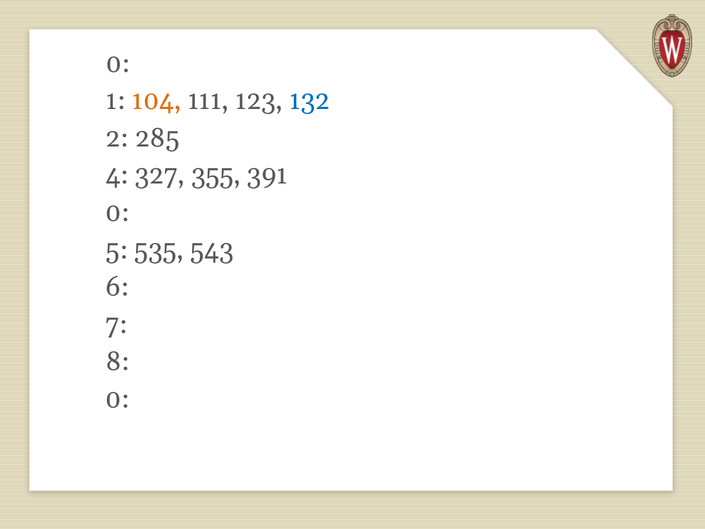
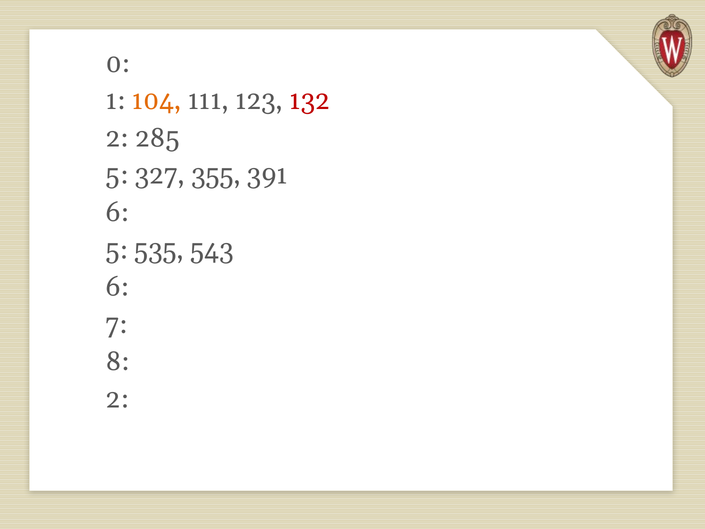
132 colour: blue -> red (310, 101)
4: 4 -> 5 (117, 175)
0: 0 -> 6 (117, 212)
0: 0 -> 2 (117, 399)
